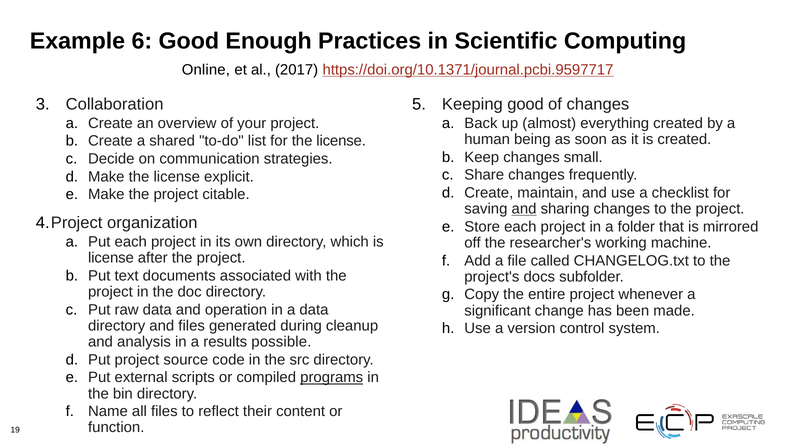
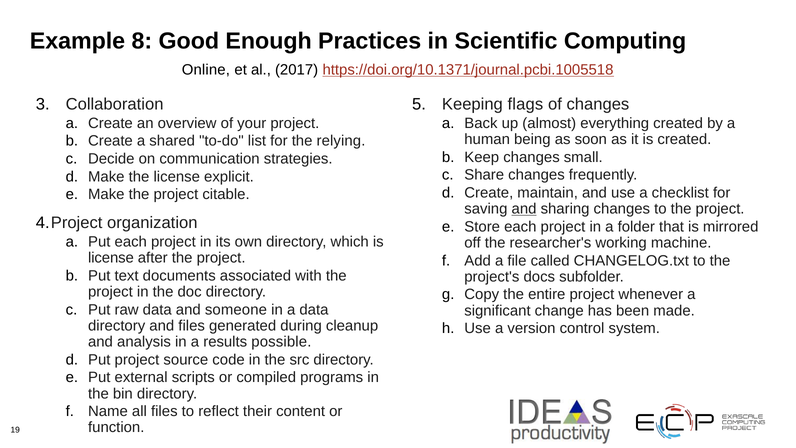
6: 6 -> 8 (142, 41)
https://doi.org/10.1371/journal.pcbi.9597717: https://doi.org/10.1371/journal.pcbi.9597717 -> https://doi.org/10.1371/journal.pcbi.1005518 (468, 70)
Keeping good: good -> flags (525, 104)
for the license: license -> relying (341, 141)
operation: operation -> someone (236, 309)
programs underline: present -> none (332, 377)
